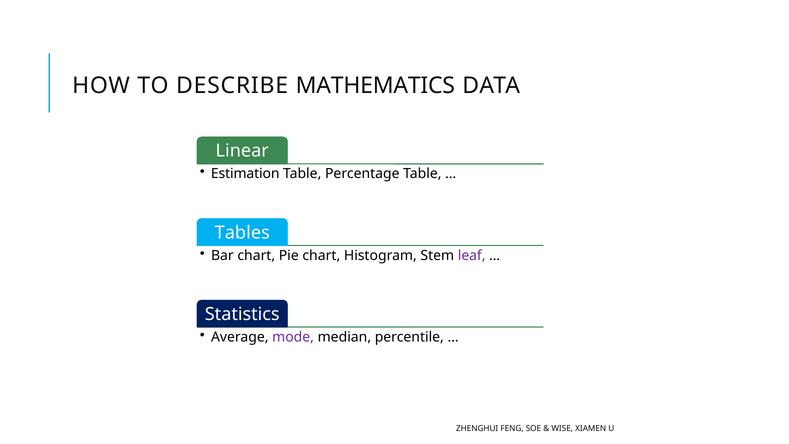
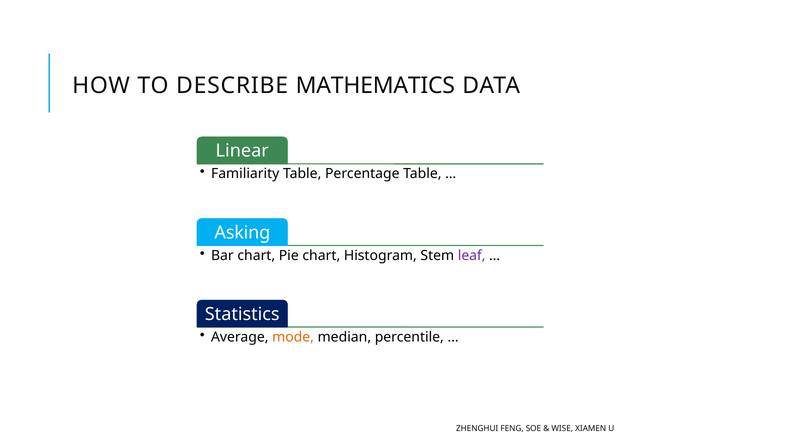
Estimation: Estimation -> Familiarity (245, 173)
Tables: Tables -> Asking (242, 232)
mode colour: purple -> orange (293, 337)
